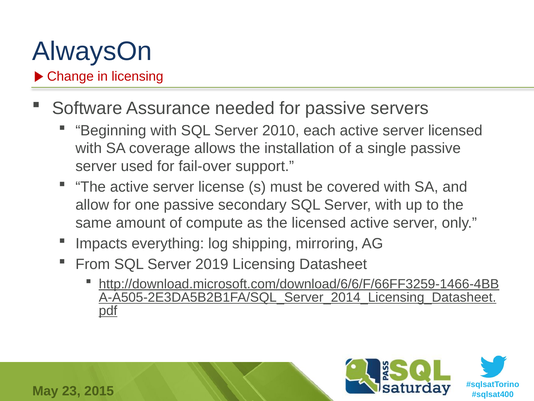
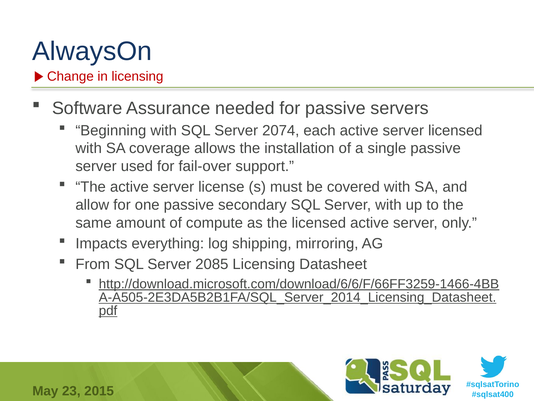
2010: 2010 -> 2074 (281, 130)
2019: 2019 -> 2085 (212, 264)
